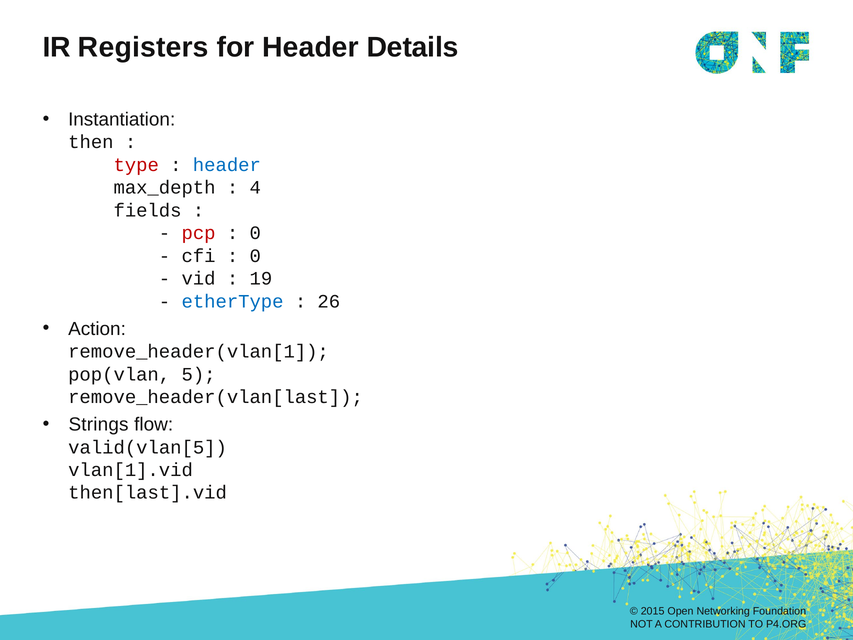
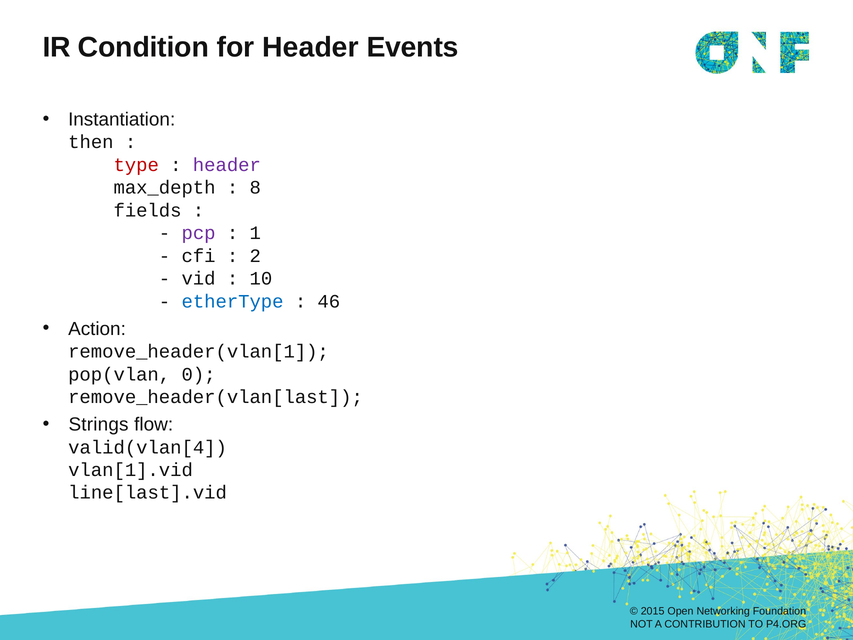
Registers: Registers -> Condition (143, 48)
Details: Details -> Events (413, 48)
header colour: blue -> purple (227, 165)
4: 4 -> 8 (255, 188)
pcp colour: red -> purple (199, 233)
0: 0 -> 1 (255, 233)
0: 0 -> 2 (255, 256)
19: 19 -> 10 (261, 278)
26: 26 -> 46 (329, 301)
5: 5 -> 0 (199, 374)
valid(vlan[5: valid(vlan[5 -> valid(vlan[4 (148, 447)
then[last].vid: then[last].vid -> line[last].vid (148, 493)
